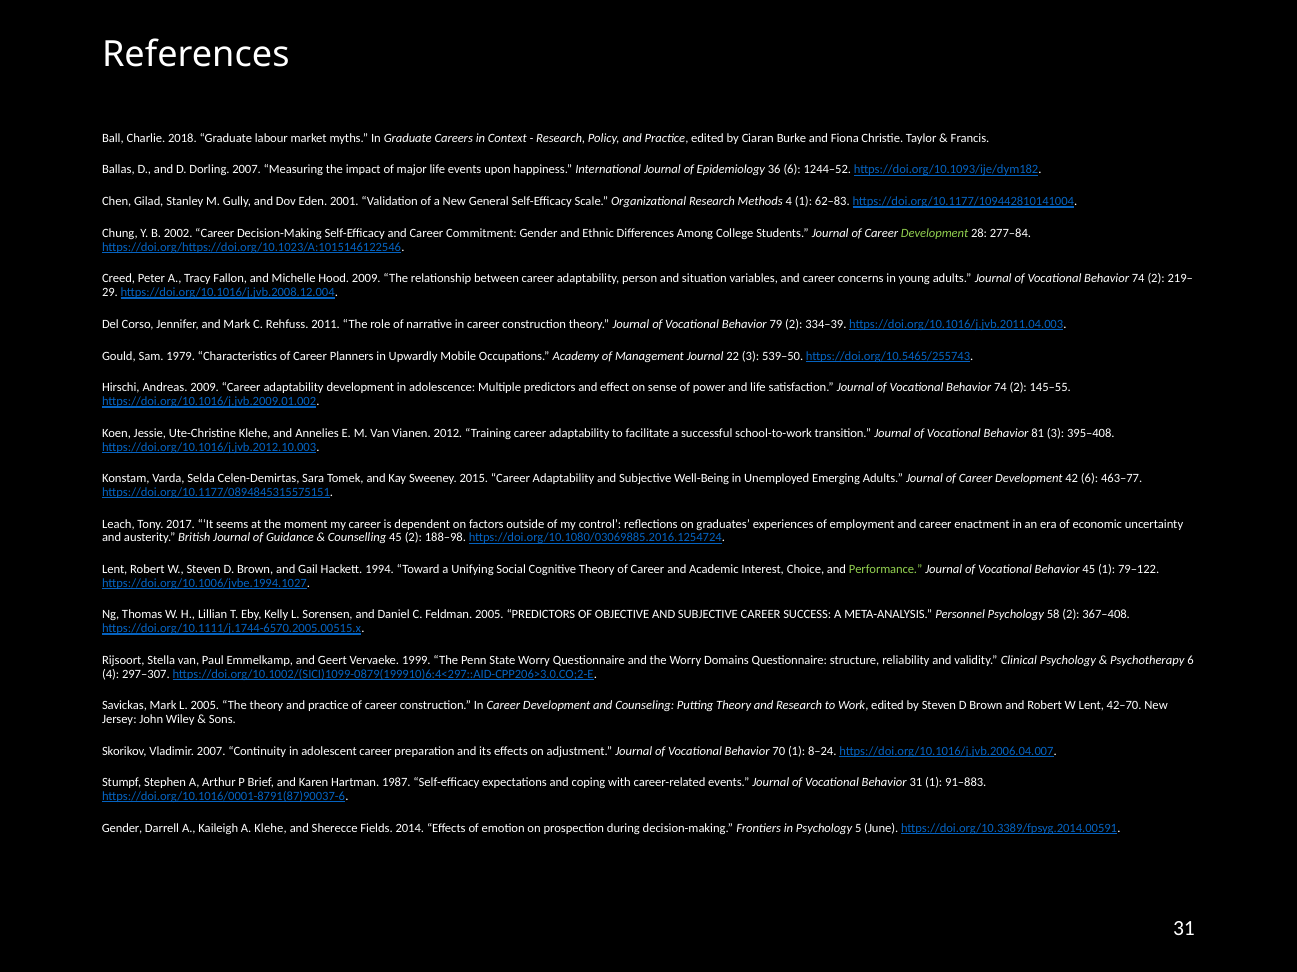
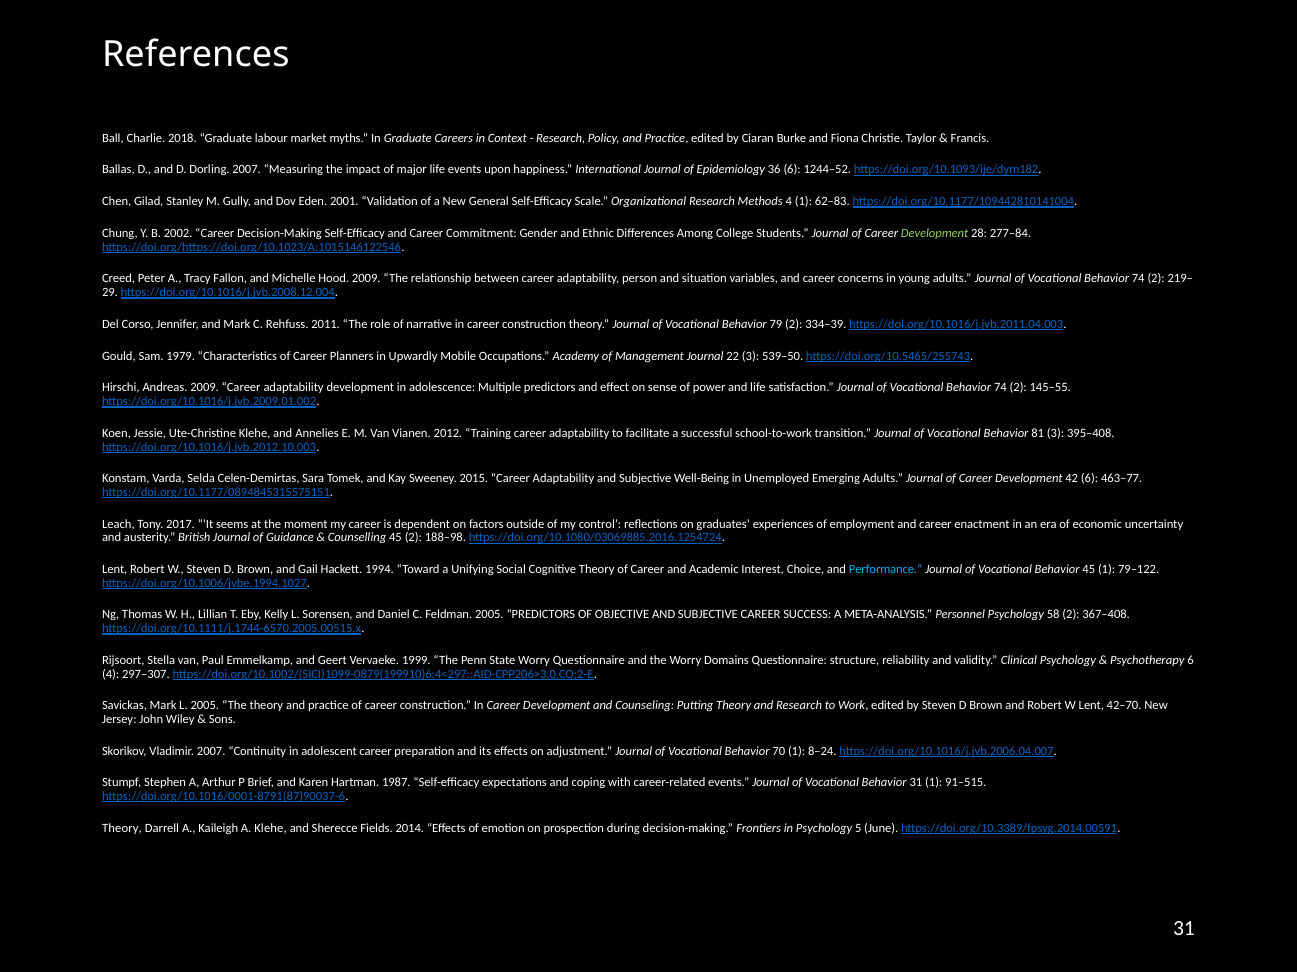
Performance colour: light green -> light blue (886, 570)
91–883: 91–883 -> 91–515 (966, 783)
Gender: Gender -> Theory (122, 829)
